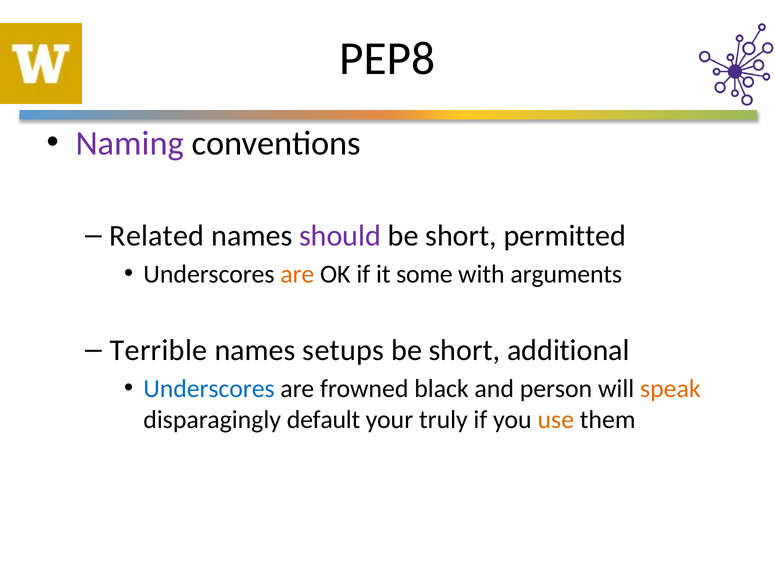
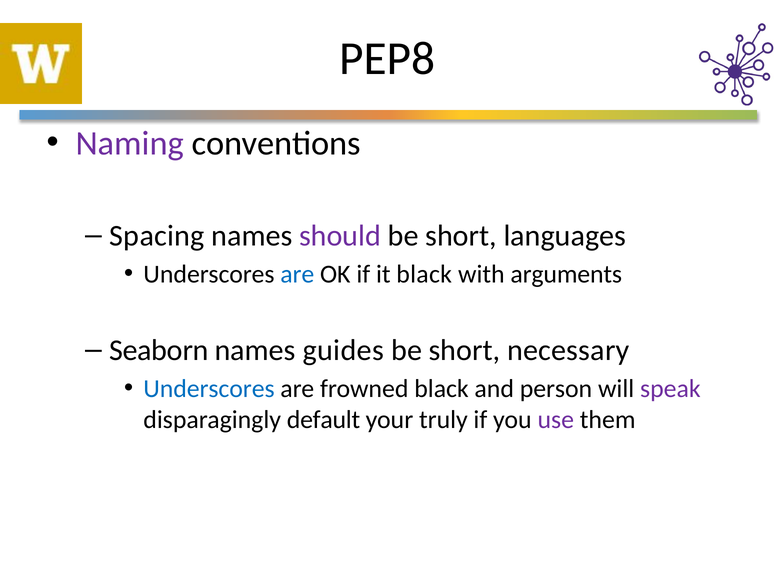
Related: Related -> Spacing (157, 236)
permitted: permitted -> languages (565, 236)
are colour: orange -> blue (297, 274)
it some: some -> black (424, 274)
Terrible: Terrible -> Seaborn (159, 350)
setups: setups -> guides (343, 350)
additional: additional -> necessary (568, 350)
speak colour: orange -> purple (670, 389)
use colour: orange -> purple (556, 420)
